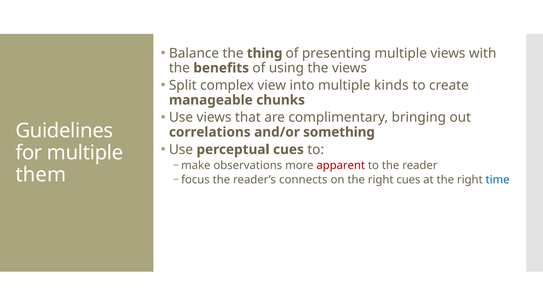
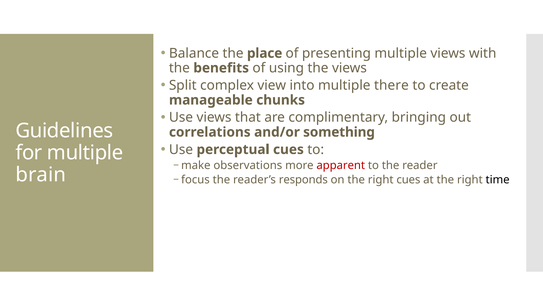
thing: thing -> place (265, 53)
kinds: kinds -> there (391, 85)
them: them -> brain (41, 174)
connects: connects -> responds (303, 179)
time colour: blue -> black (498, 179)
